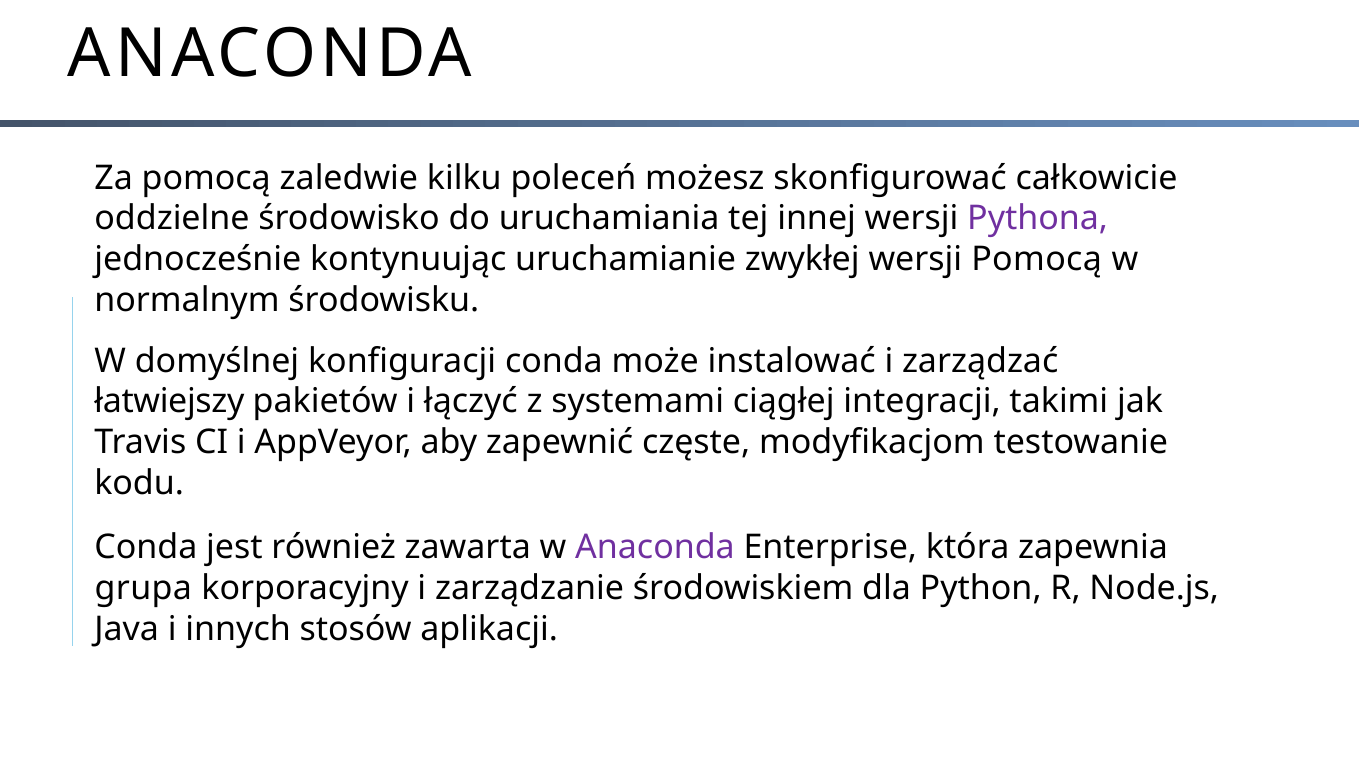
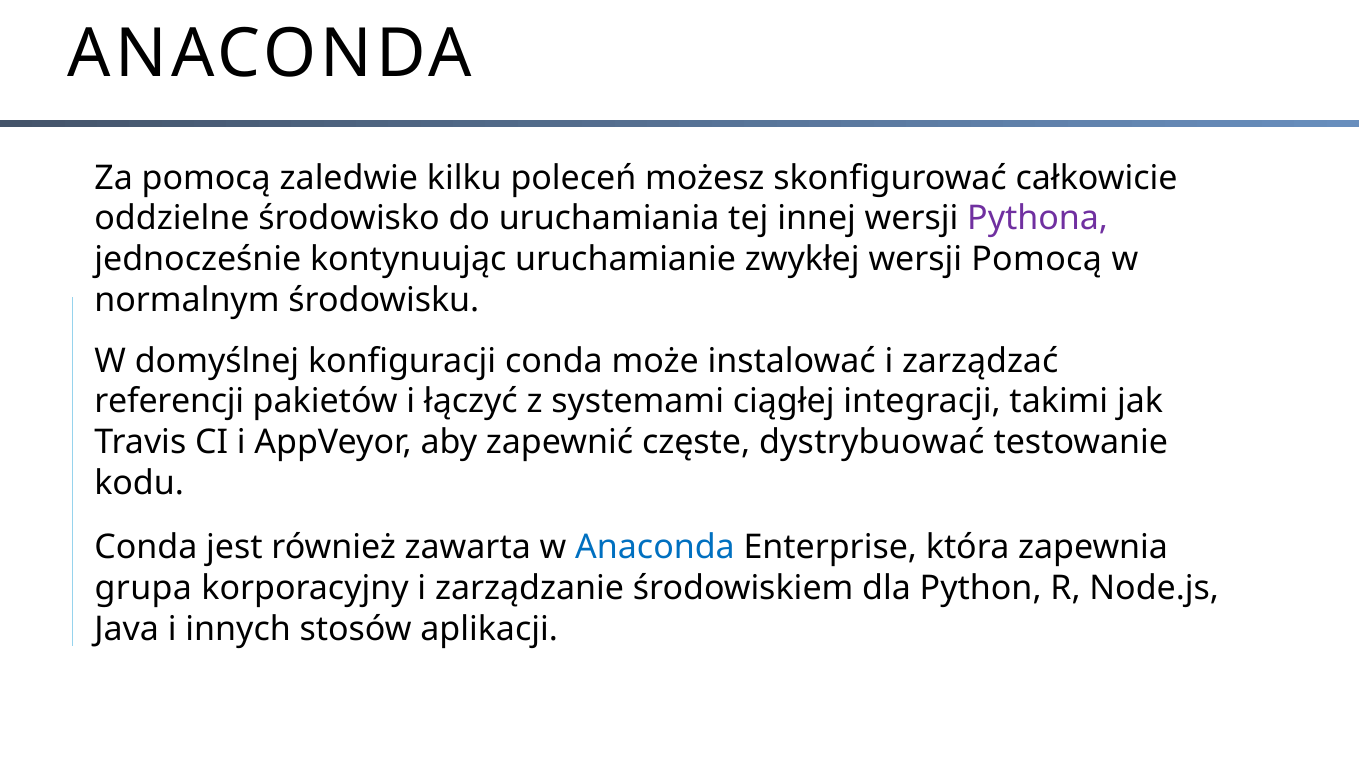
łatwiejszy: łatwiejszy -> referencji (169, 401)
modyfikacjom: modyfikacjom -> dystrybuować (872, 442)
Anaconda colour: purple -> blue (655, 547)
